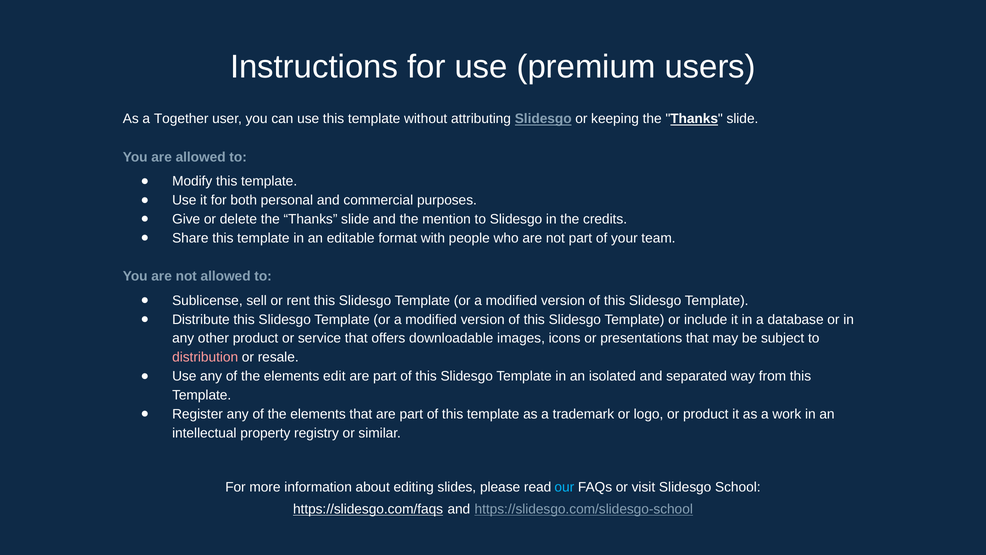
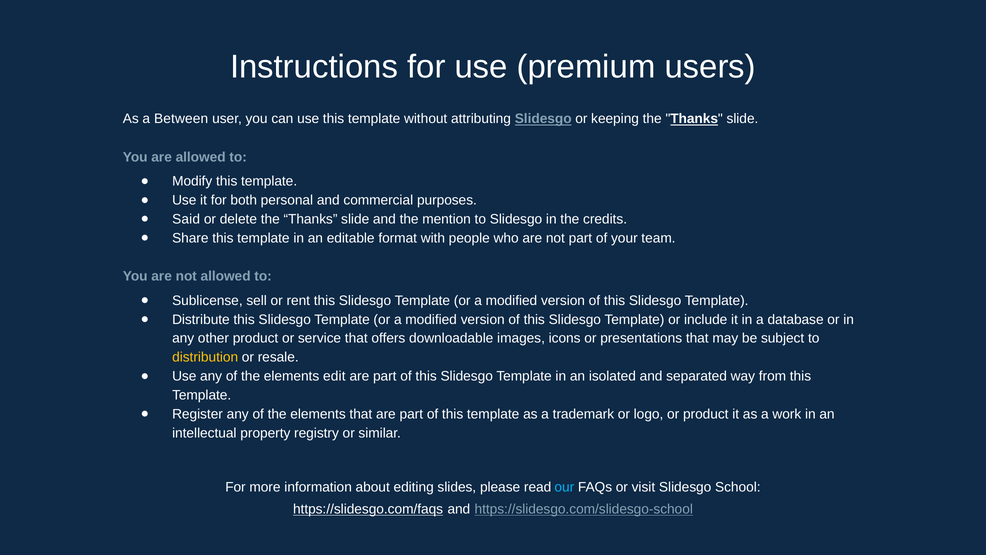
Together: Together -> Between (181, 119)
Give: Give -> Said (186, 219)
distribution colour: pink -> yellow (205, 357)
